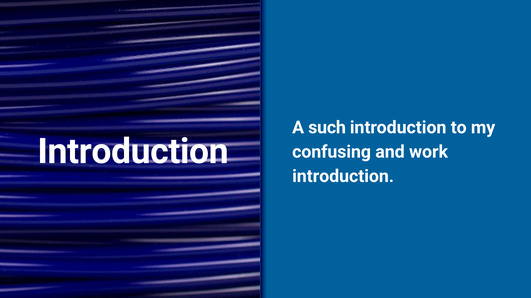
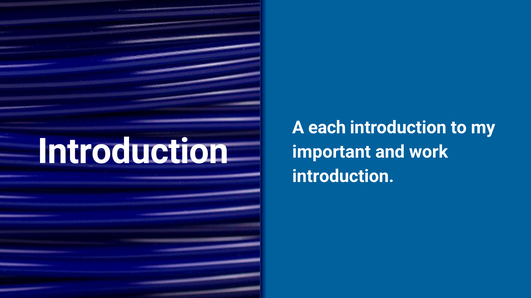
such: such -> each (327, 128)
confusing: confusing -> important (331, 152)
